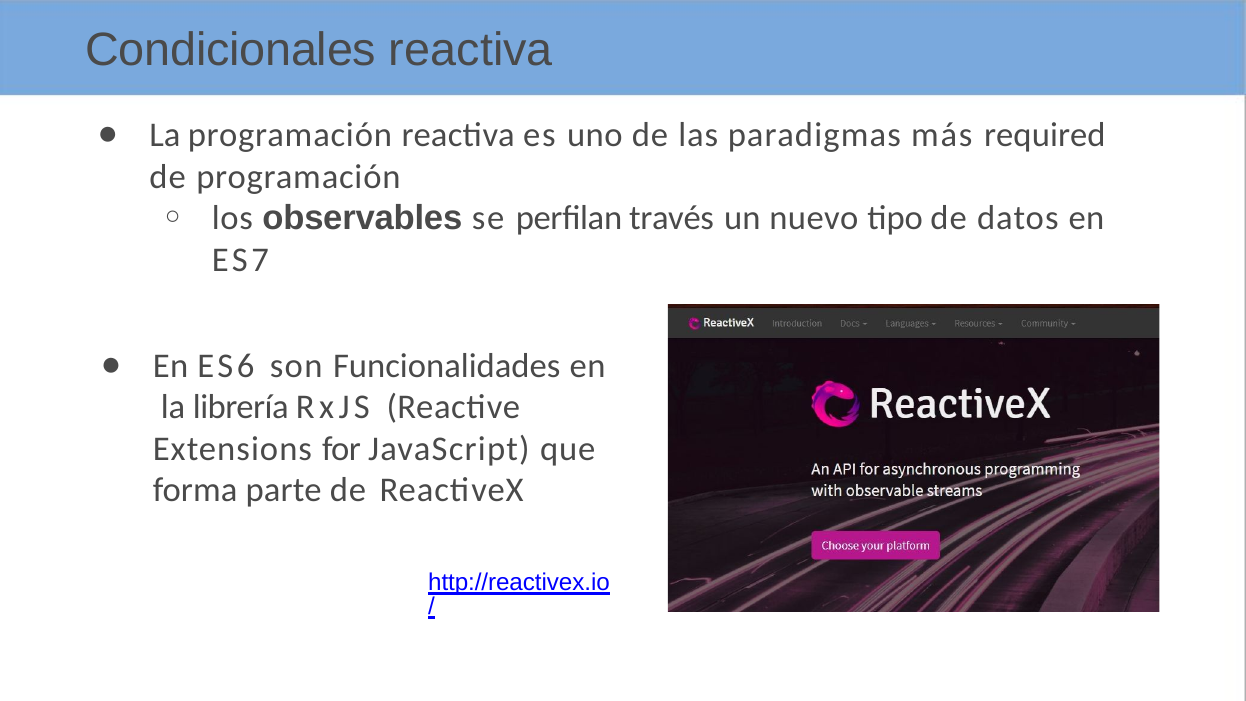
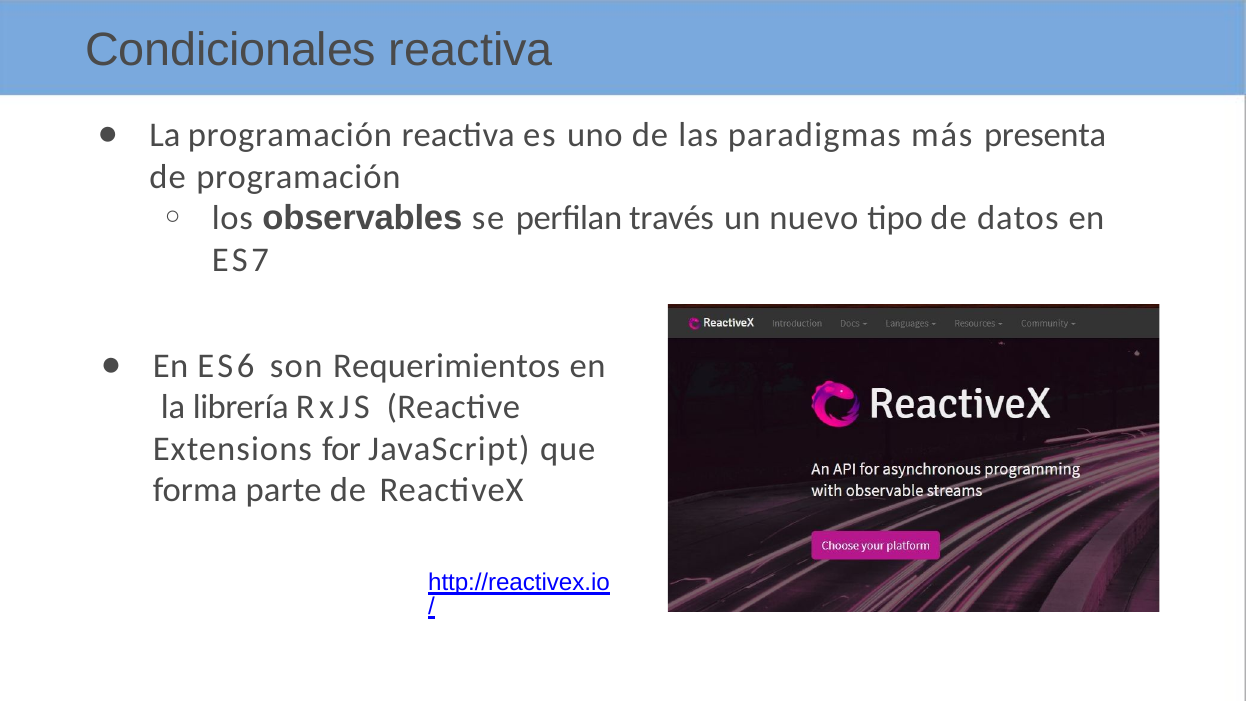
required: required -> presenta (1045, 135)
Funcionalidades: Funcionalidades -> Requerimientos (447, 366)
